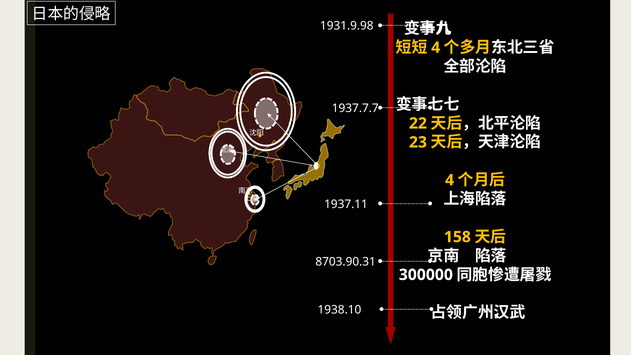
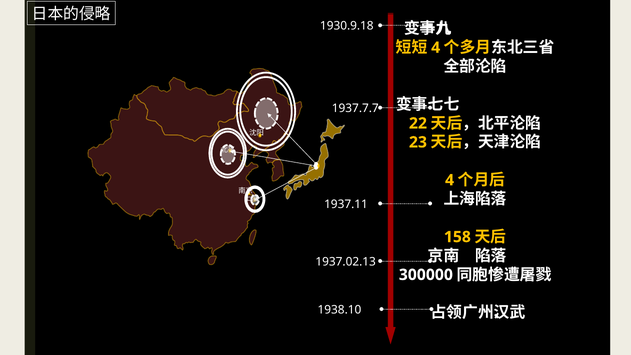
1931.9.98: 1931.9.98 -> 1930.9.18 (347, 26)
8703.90.31: 8703.90.31 -> 1937.02.13 (346, 262)
